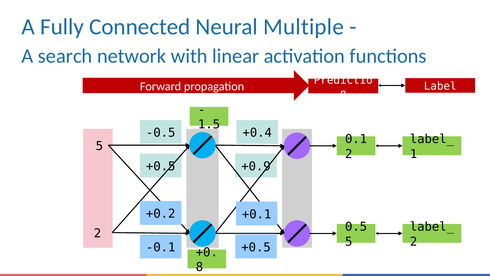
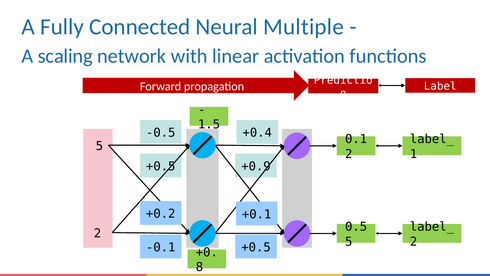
search: search -> scaling (65, 56)
